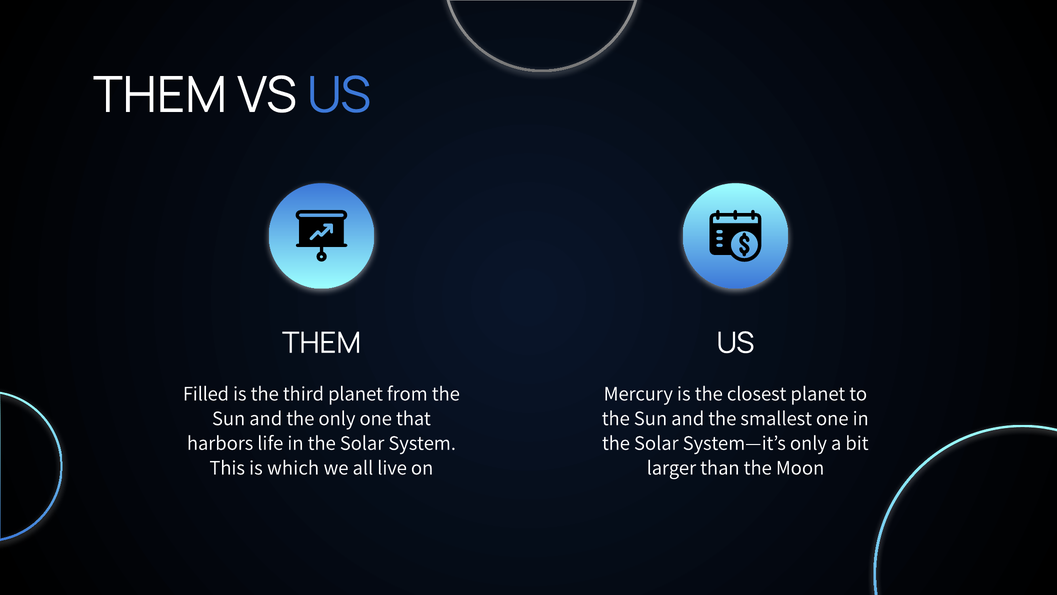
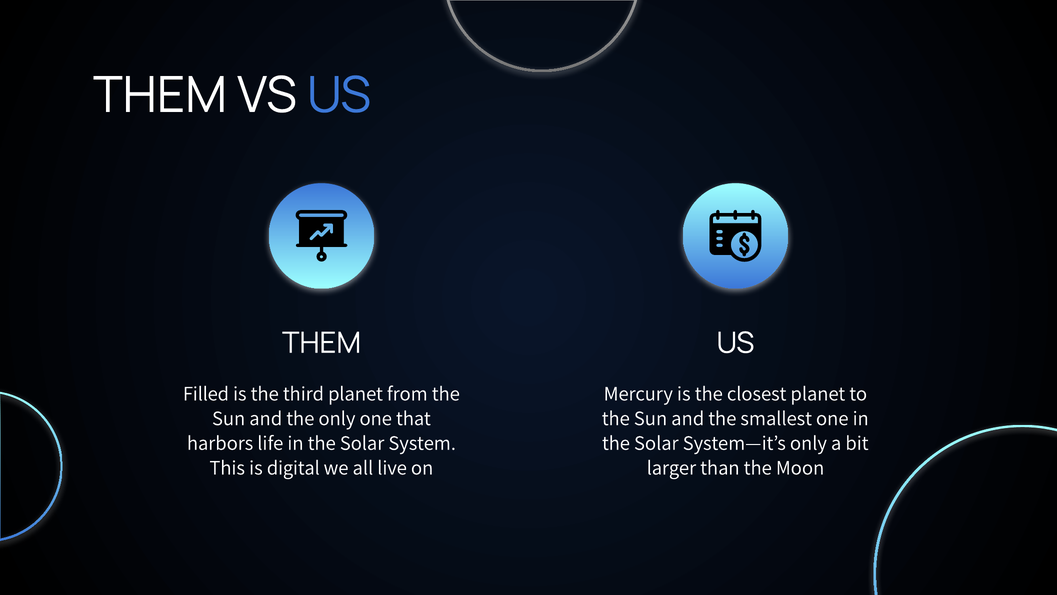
which: which -> digital (293, 467)
